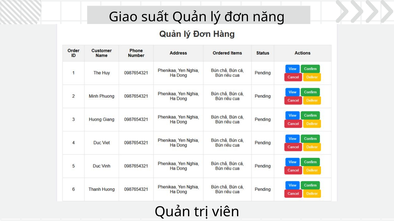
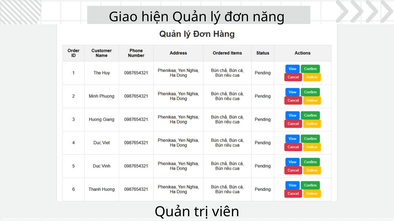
suất: suất -> hiện (155, 17)
